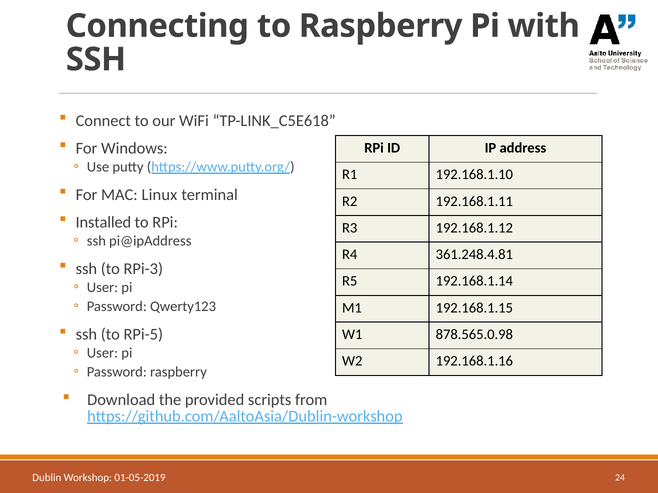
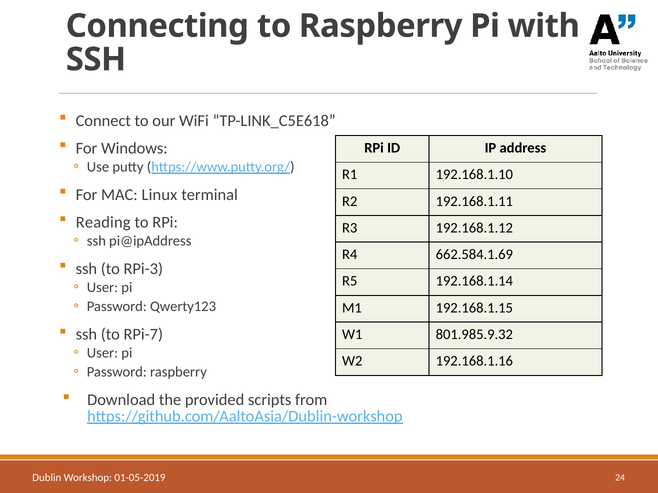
Installed: Installed -> Reading (103, 223)
361.248.4.81: 361.248.4.81 -> 662.584.1.69 (474, 255)
RPi-5: RPi-5 -> RPi-7 (143, 335)
878.565.0.98: 878.565.0.98 -> 801.985.9.32 (474, 335)
